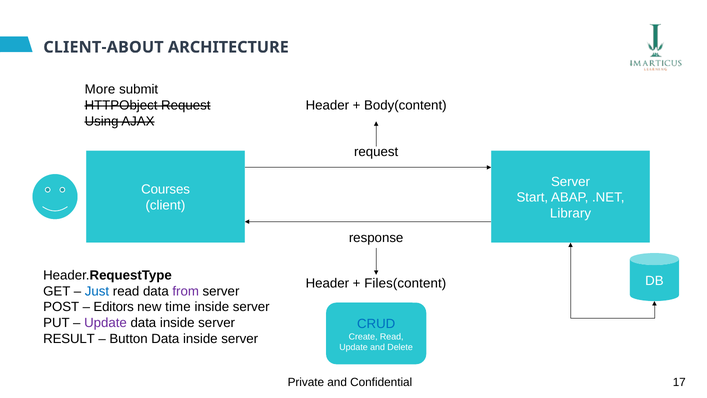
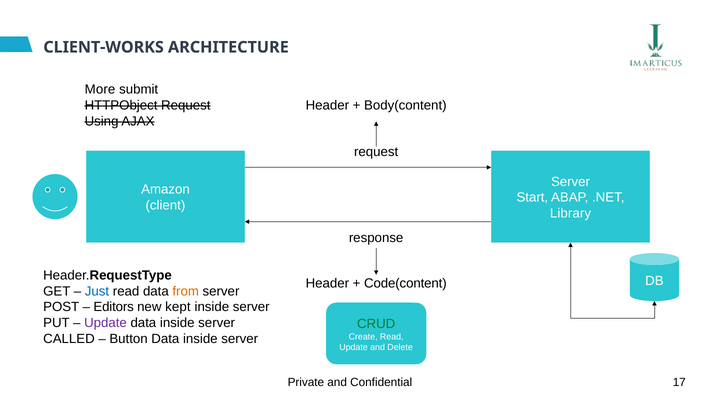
CLIENT-ABOUT: CLIENT-ABOUT -> CLIENT-WORKS (104, 47)
Courses: Courses -> Amazon (165, 189)
Files(content: Files(content -> Code(content (405, 283)
from colour: purple -> orange (186, 291)
time: time -> kept (178, 307)
CRUD colour: blue -> green (376, 323)
RESULT: RESULT -> CALLED (69, 339)
